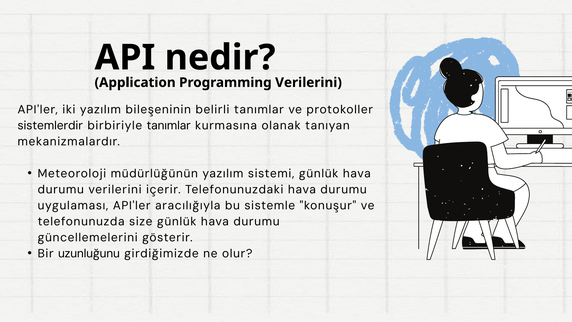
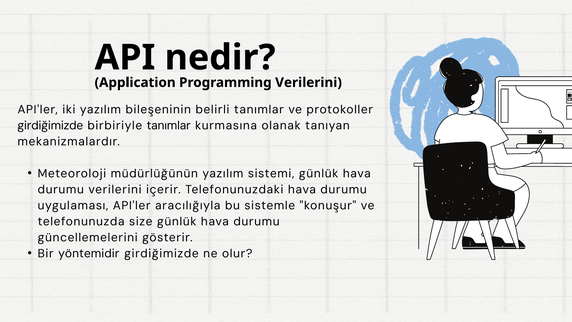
sistemlerdir: sistemlerdir -> girdiğimizde (50, 126)
uzunluğunu: uzunluğunu -> yöntemidir (89, 253)
